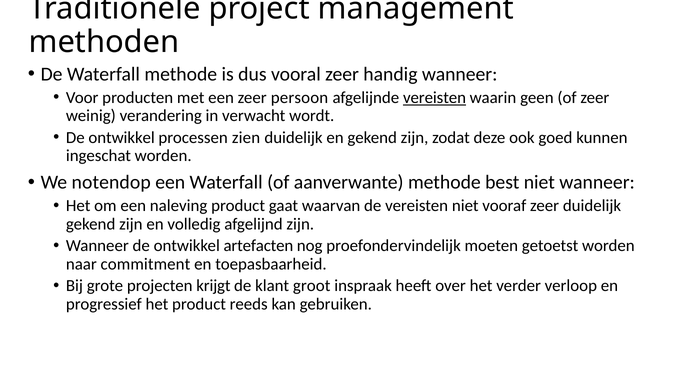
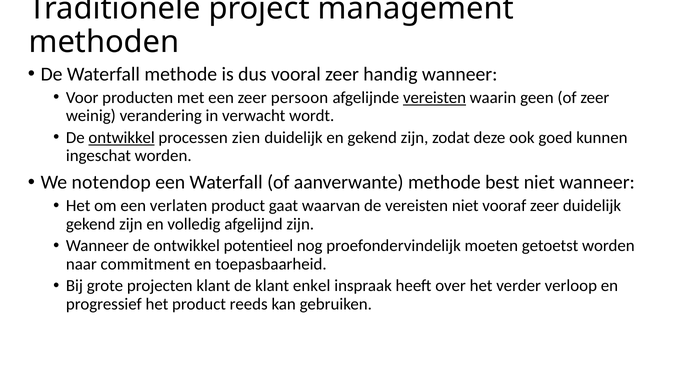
ontwikkel underline: none -> present (122, 137)
naleving: naleving -> verlaten (179, 206)
artefacten: artefacten -> potentieel (258, 246)
projecten krijgt: krijgt -> klant (213, 285)
groot: groot -> enkel (312, 285)
